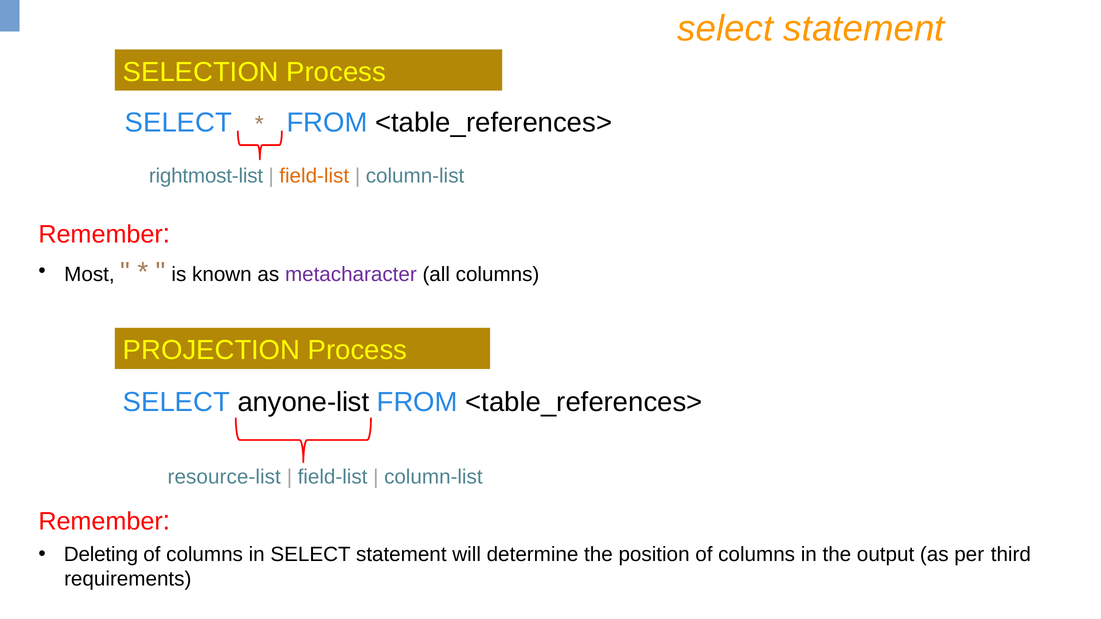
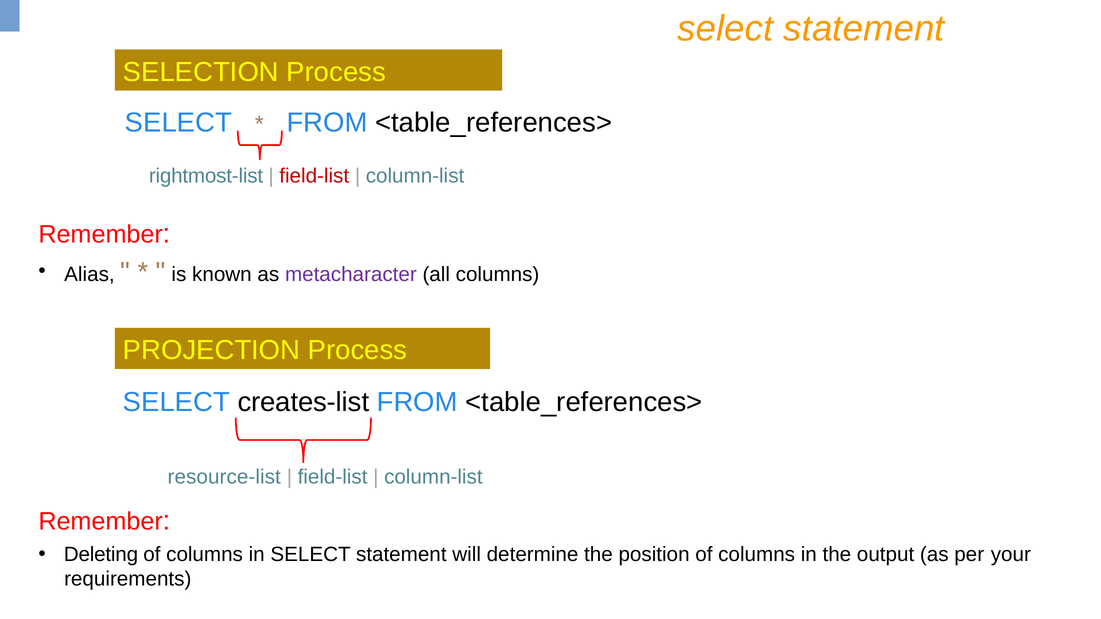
field-list colour: orange -> red (314, 176)
Most: Most -> Alias (89, 275)
anyone-list: anyone-list -> creates-list (303, 402)
third: third -> your (1011, 555)
